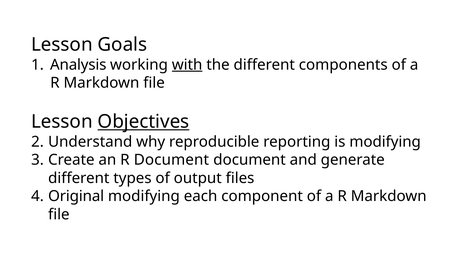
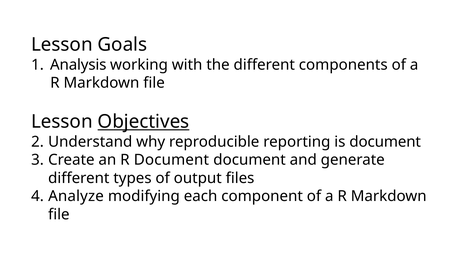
with underline: present -> none (187, 65)
is modifying: modifying -> document (385, 142)
Original: Original -> Analyze (76, 196)
